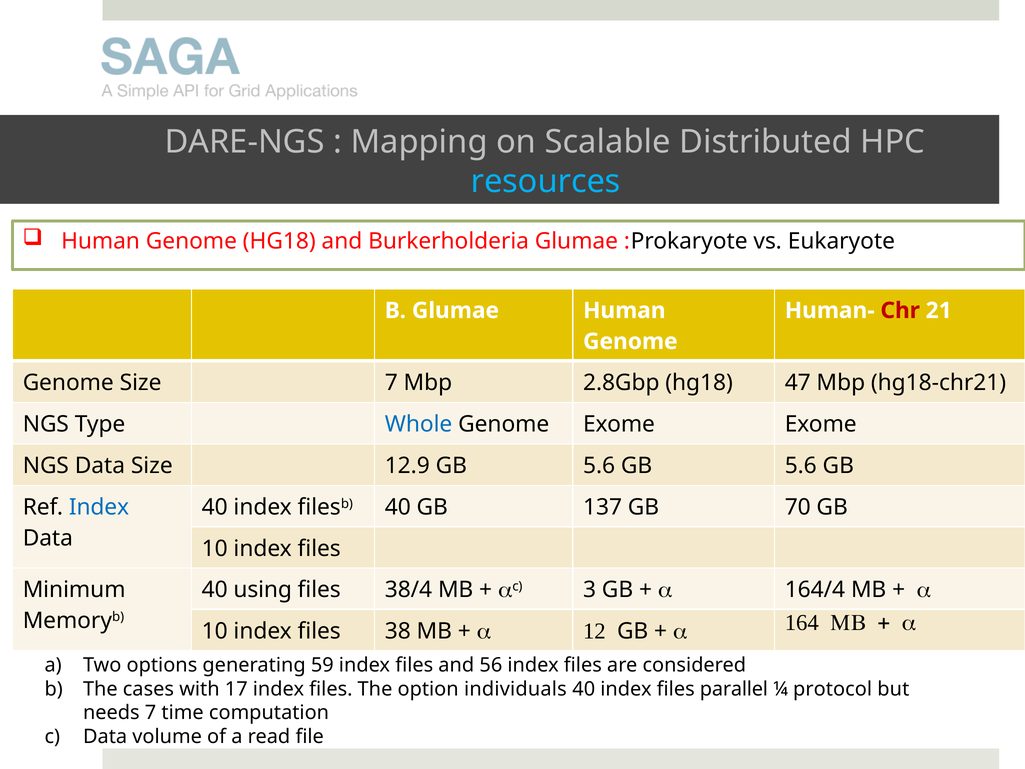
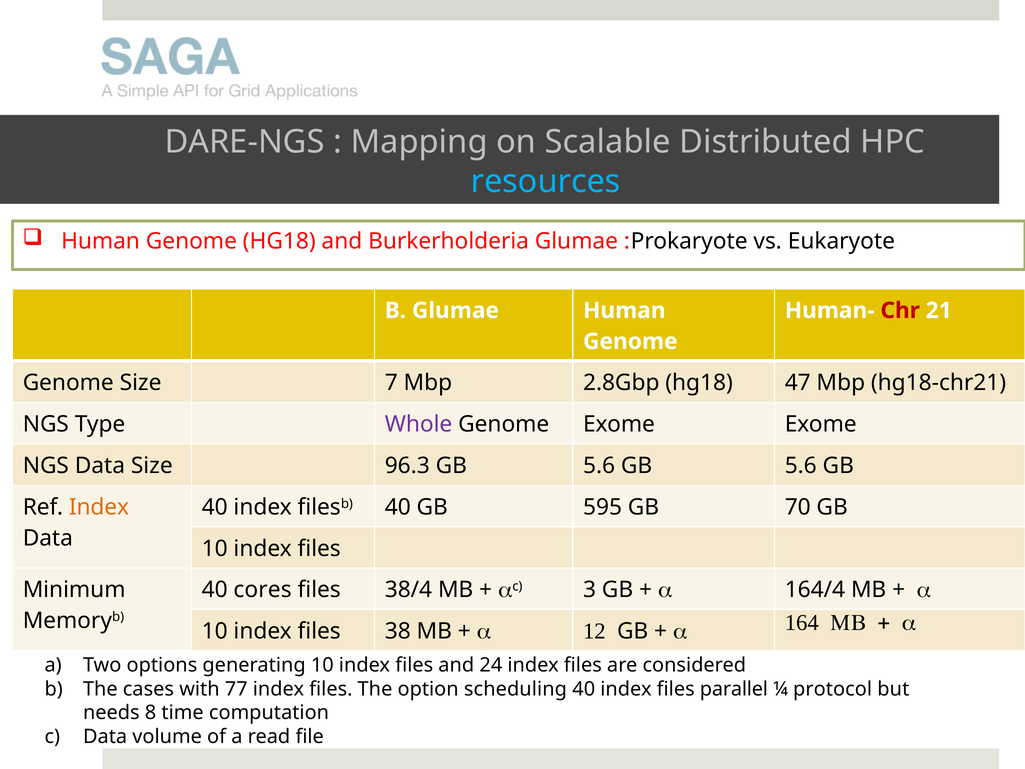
Whole colour: blue -> purple (419, 424)
12.9: 12.9 -> 96.3 (407, 466)
Index colour: blue -> orange (99, 507)
137: 137 -> 595 (603, 507)
using: using -> cores (263, 590)
generating 59: 59 -> 10 (322, 665)
56: 56 -> 24 (491, 665)
17: 17 -> 77 (236, 689)
individuals: individuals -> scheduling (515, 689)
needs 7: 7 -> 8 (150, 713)
